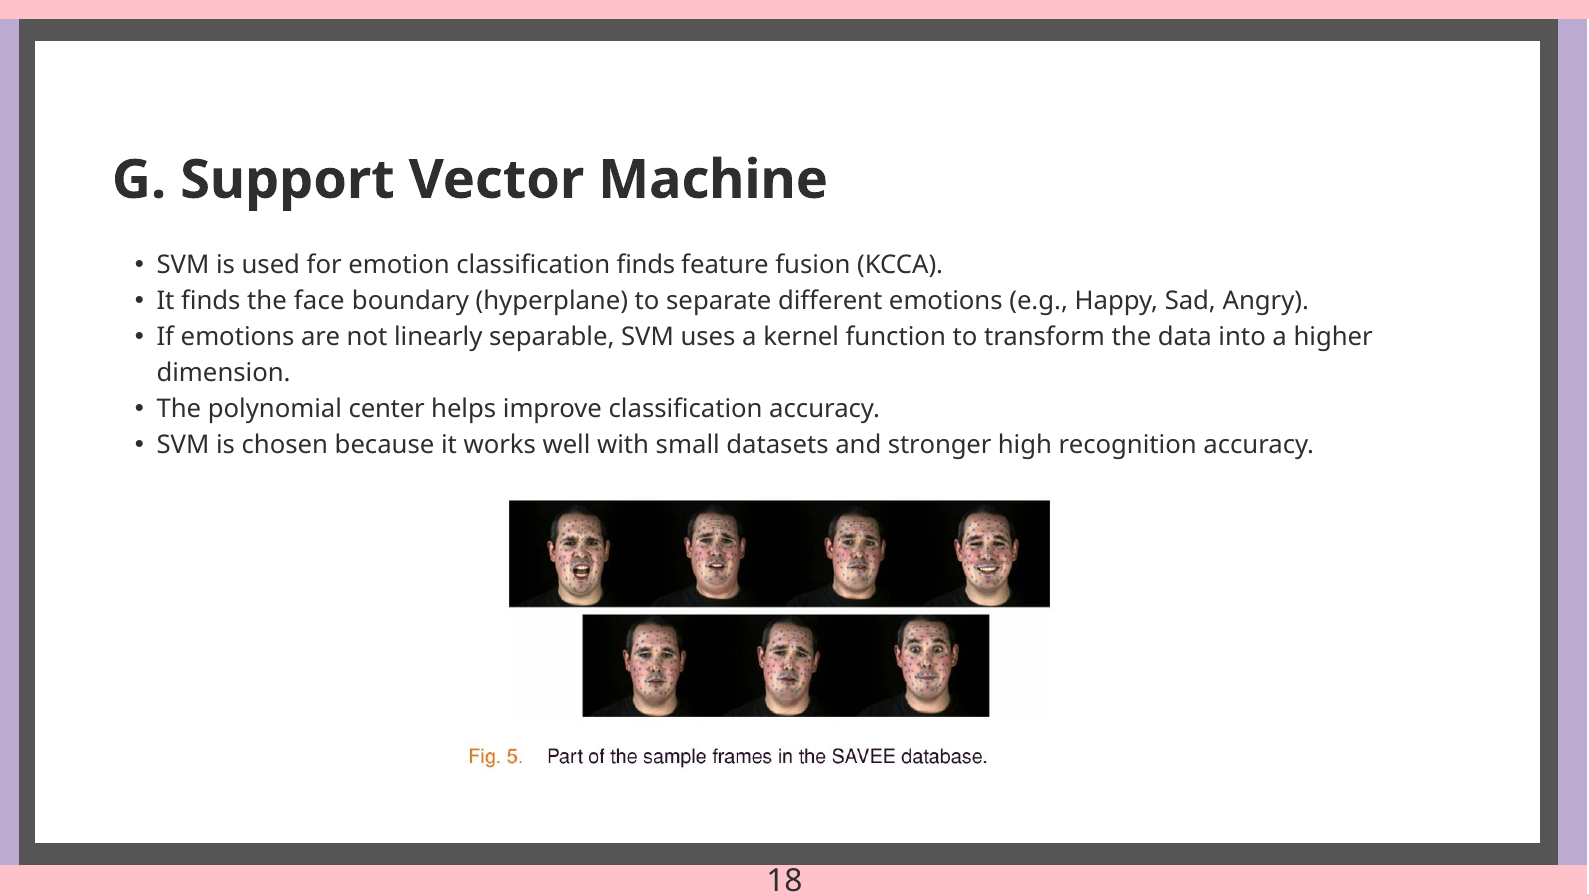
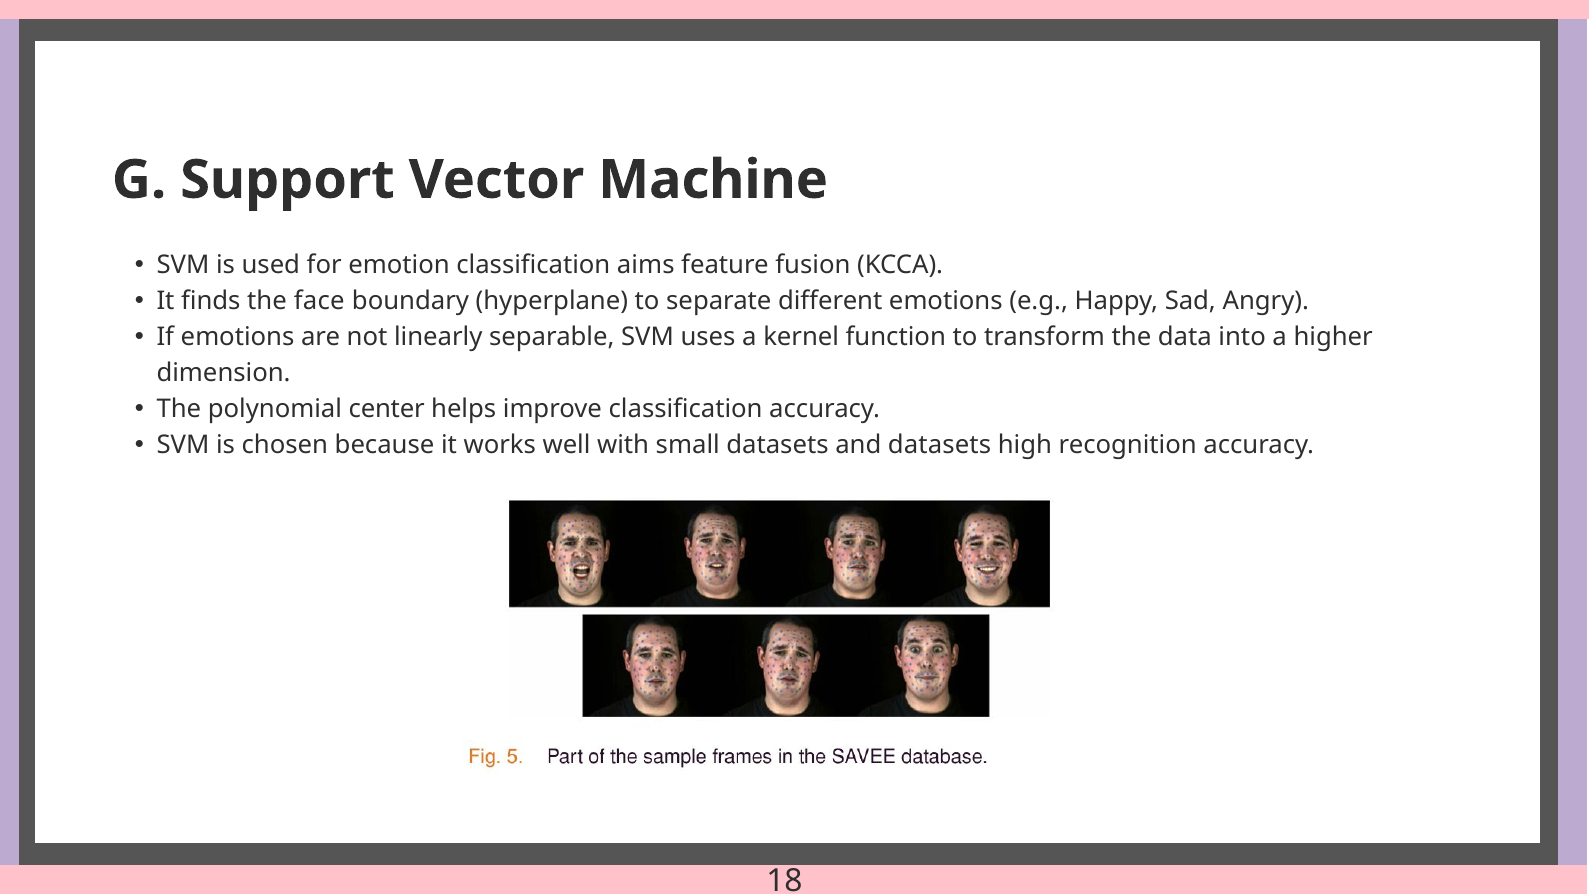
classification finds: finds -> aims (646, 265)
and stronger: stronger -> datasets (940, 445)
